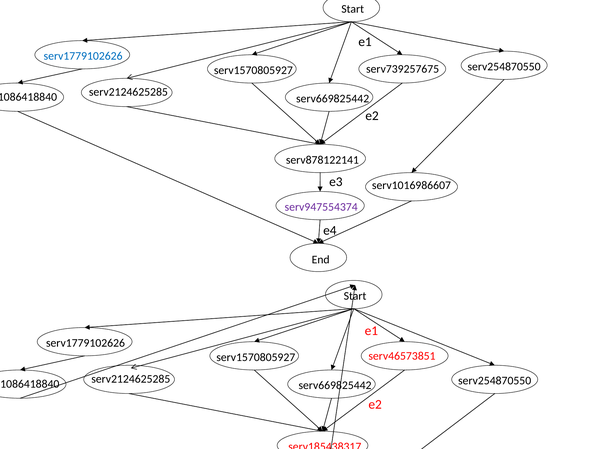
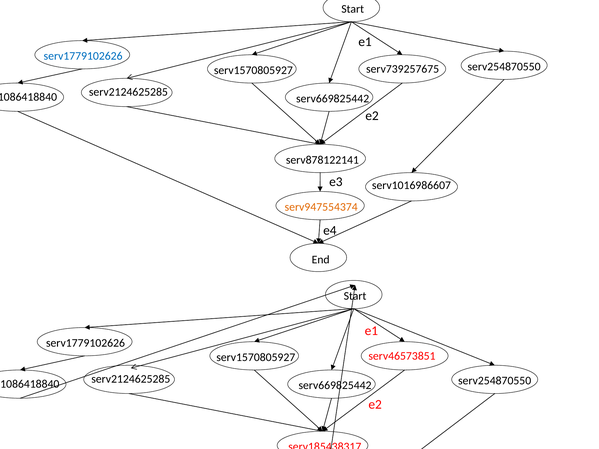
serv947554374 colour: purple -> orange (321, 207)
